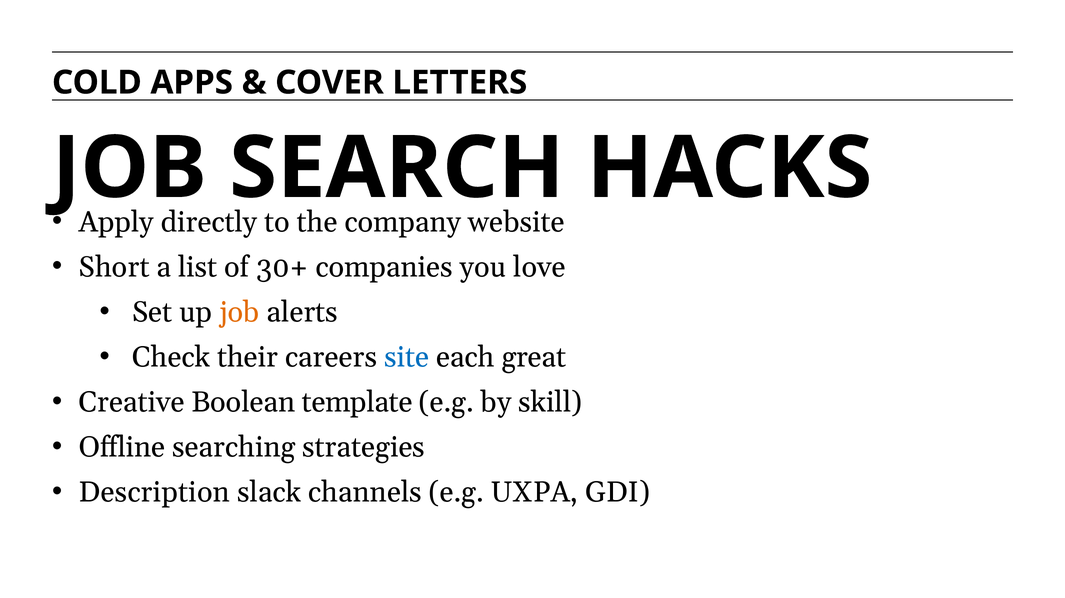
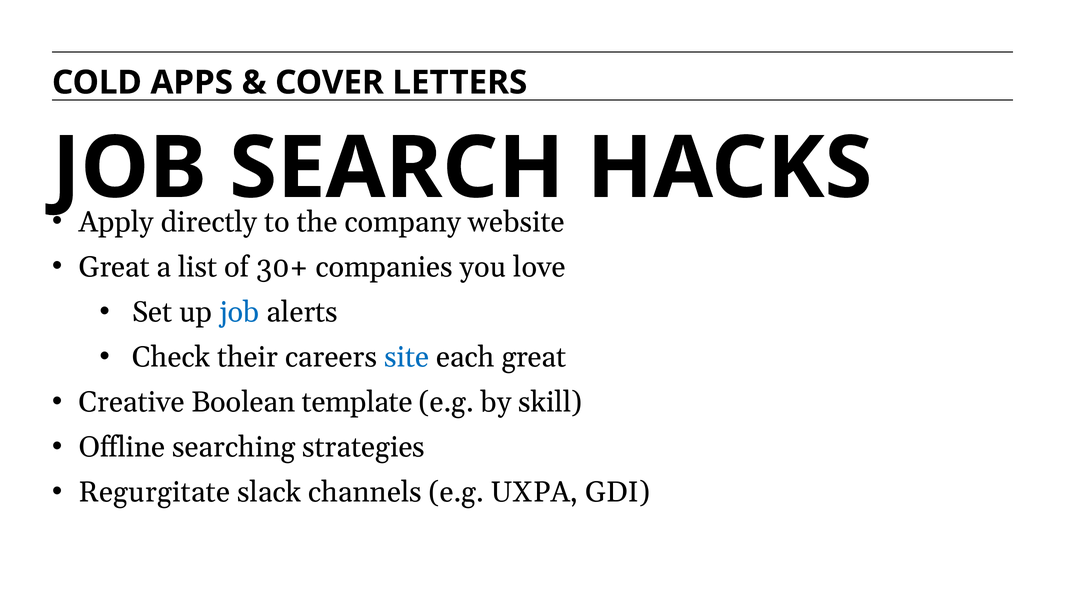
Short: Short -> Great (114, 267)
job colour: orange -> blue (240, 312)
Description: Description -> Regurgitate (154, 492)
